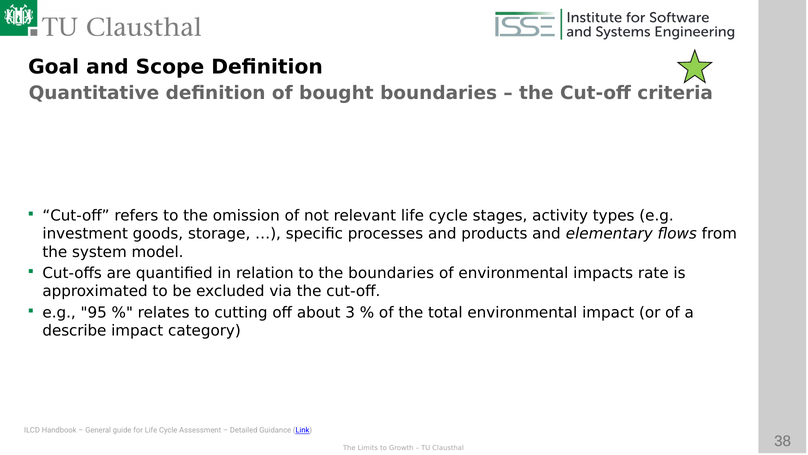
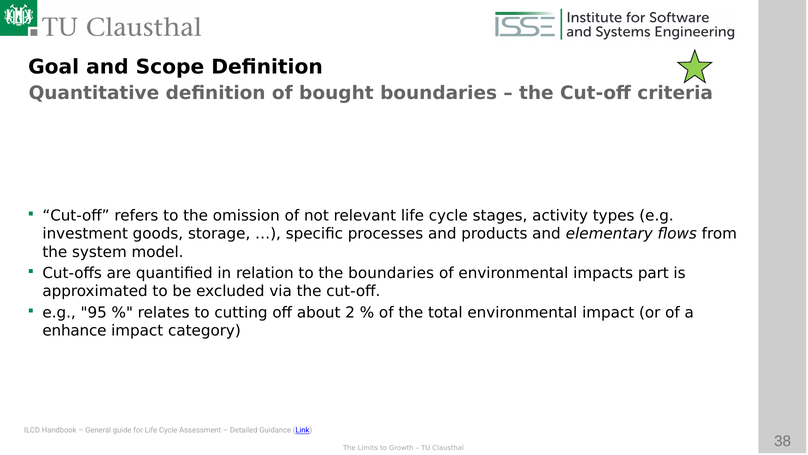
rate: rate -> part (653, 273)
3: 3 -> 2 (350, 312)
describe: describe -> enhance (74, 331)
